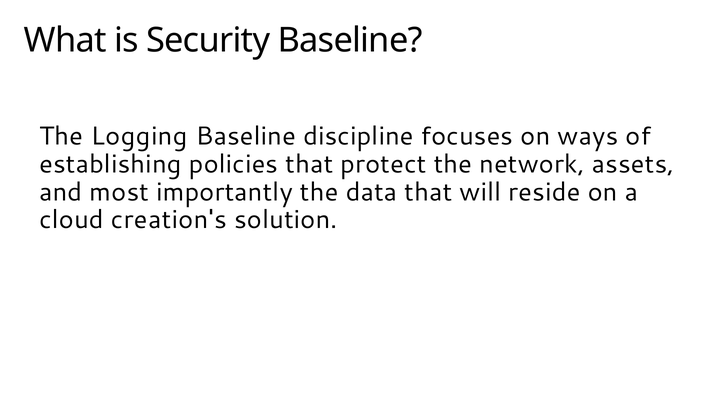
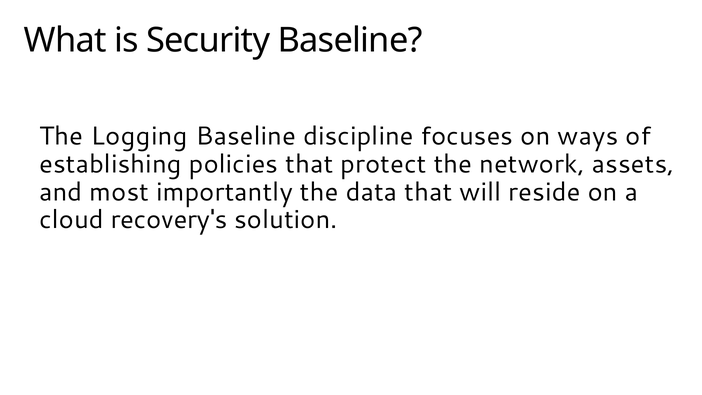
creation's: creation's -> recovery's (169, 220)
